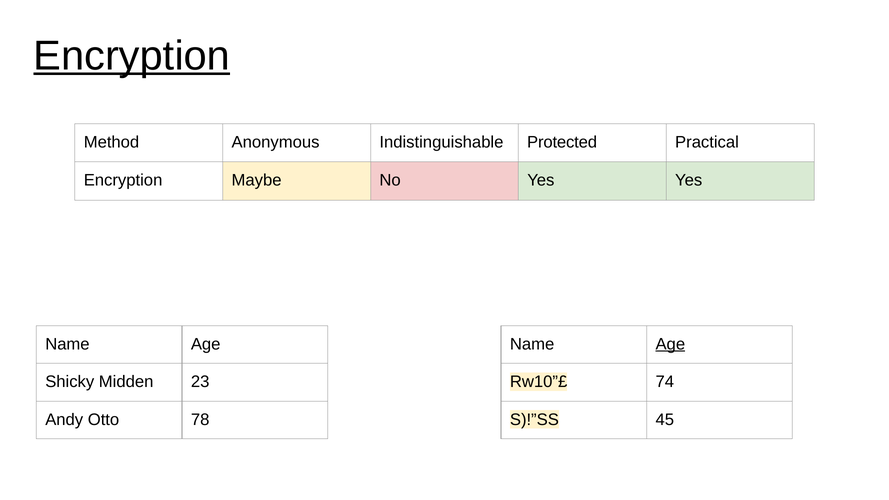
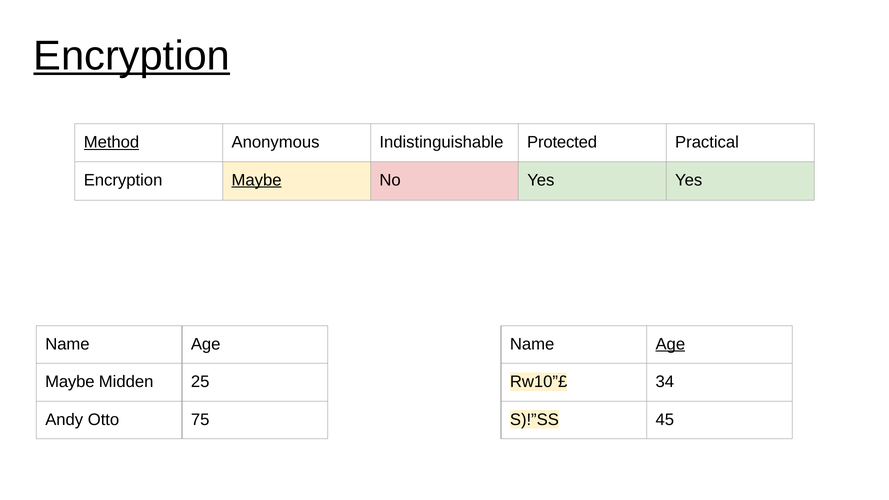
Method underline: none -> present (112, 142)
Maybe underline: none -> present (257, 180)
Shicky: Shicky -> Maybe (70, 382)
23: 23 -> 25 (200, 382)
74: 74 -> 34 (665, 382)
78: 78 -> 75 (200, 420)
